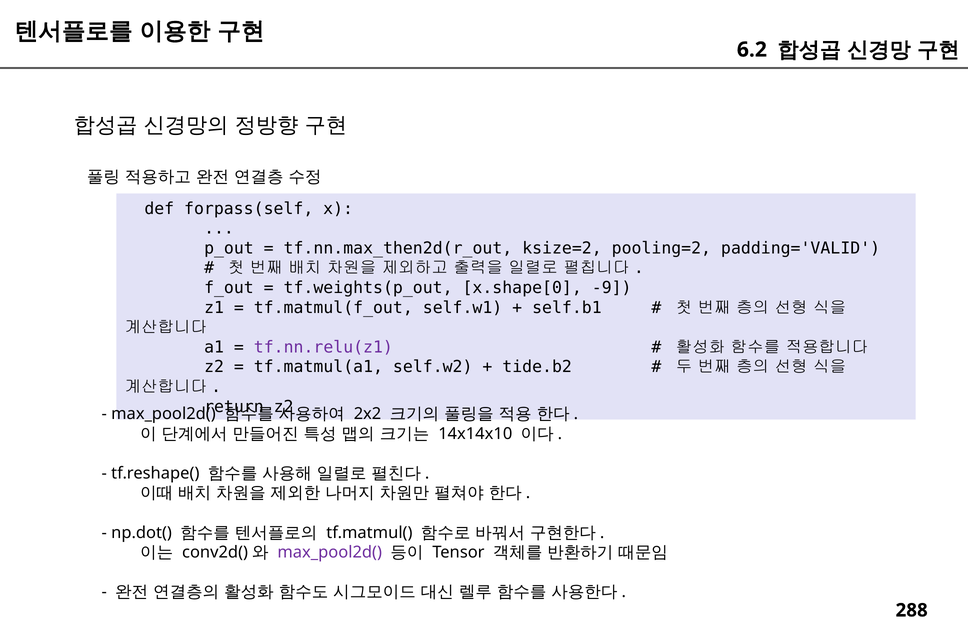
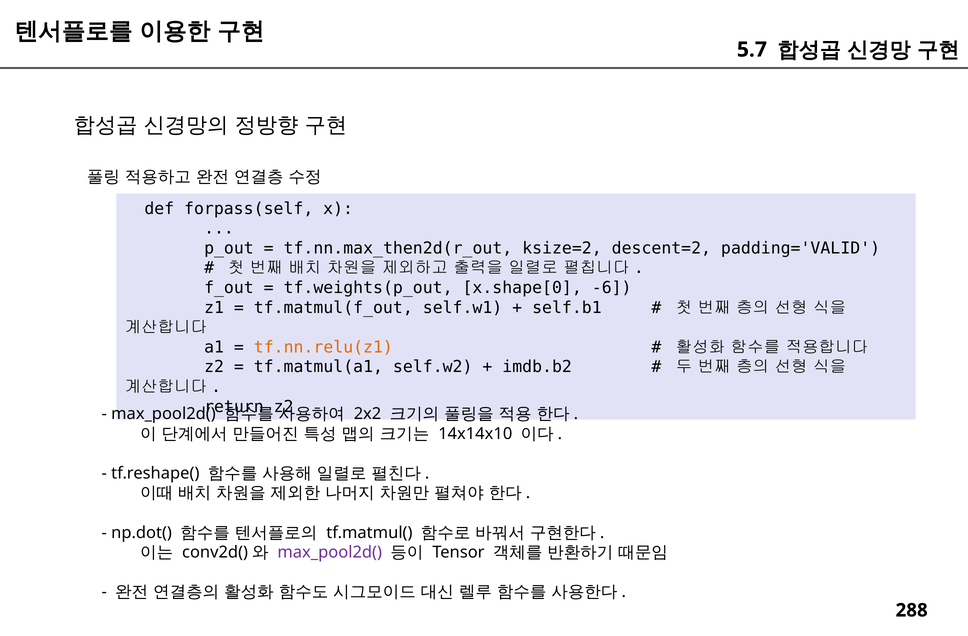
6.2: 6.2 -> 5.7 (752, 50)
pooling=2: pooling=2 -> descent=2 (661, 248)
-9: -9 -> -6 (612, 288)
tf.nn.relu(z1 colour: purple -> orange (323, 347)
tide.b2: tide.b2 -> imdb.b2 (537, 367)
